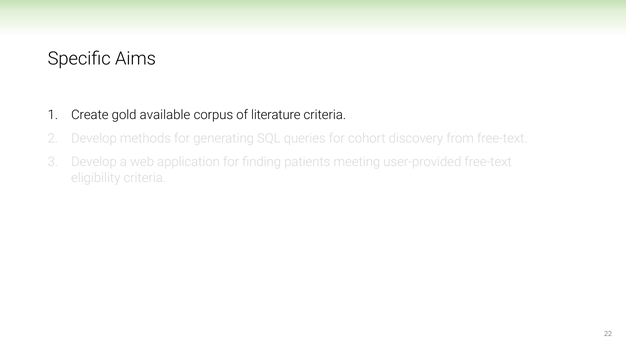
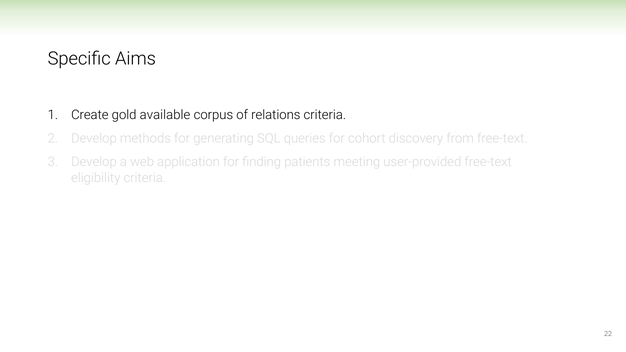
literature: literature -> relations (276, 115)
